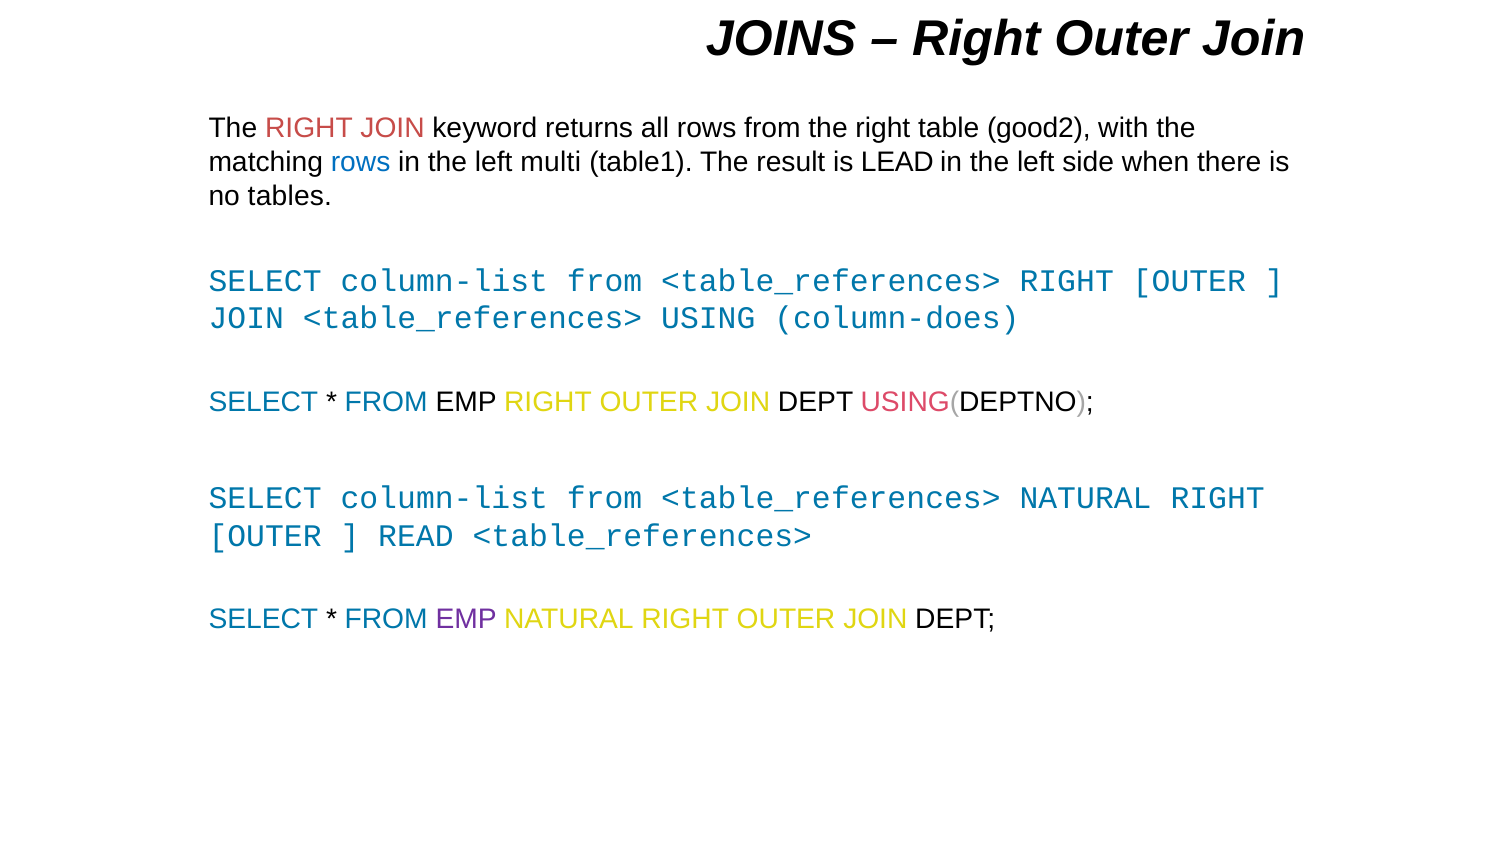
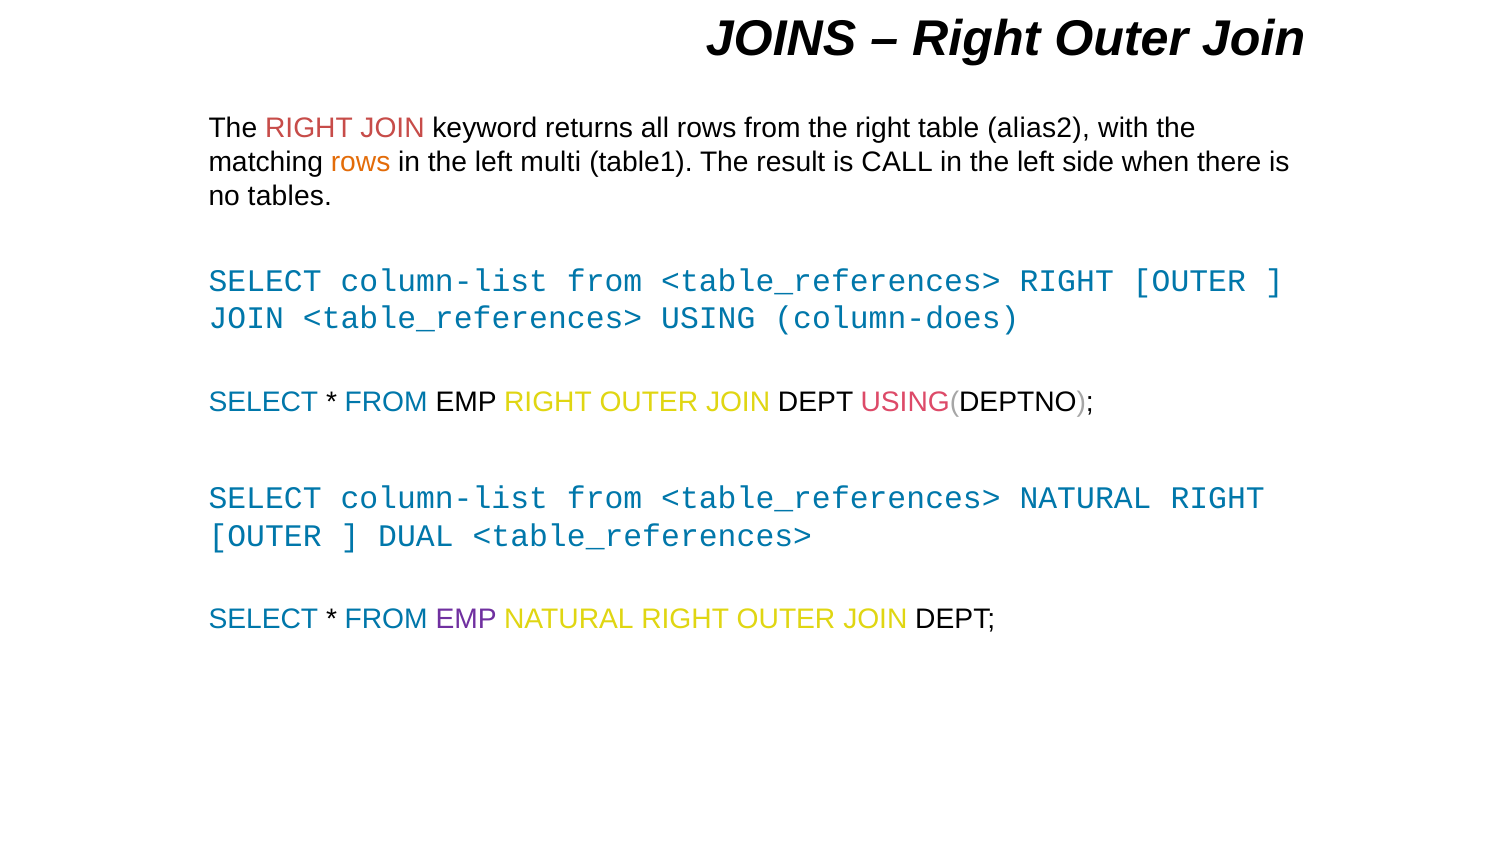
good2: good2 -> alias2 (1039, 128)
rows colour: blue -> orange (361, 162)
LEAD: LEAD -> CALL (897, 162)
READ: READ -> DUAL (416, 536)
